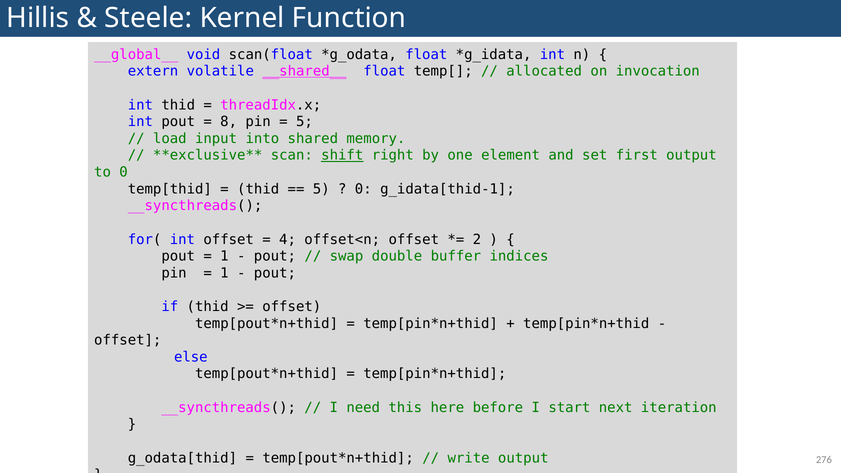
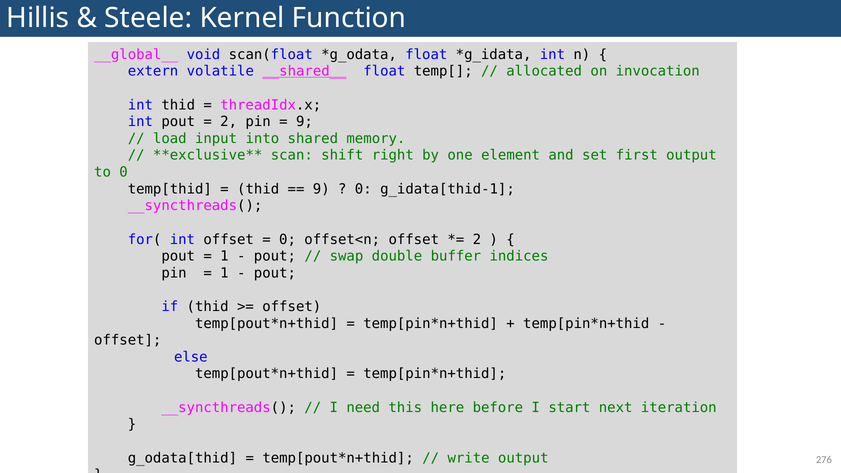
8: 8 -> 2 (229, 122)
5: 5 -> 9 (304, 122)
shift underline: present -> none (342, 155)
5: 5 -> 9 (321, 189)
4: 4 -> 0 (288, 239)
